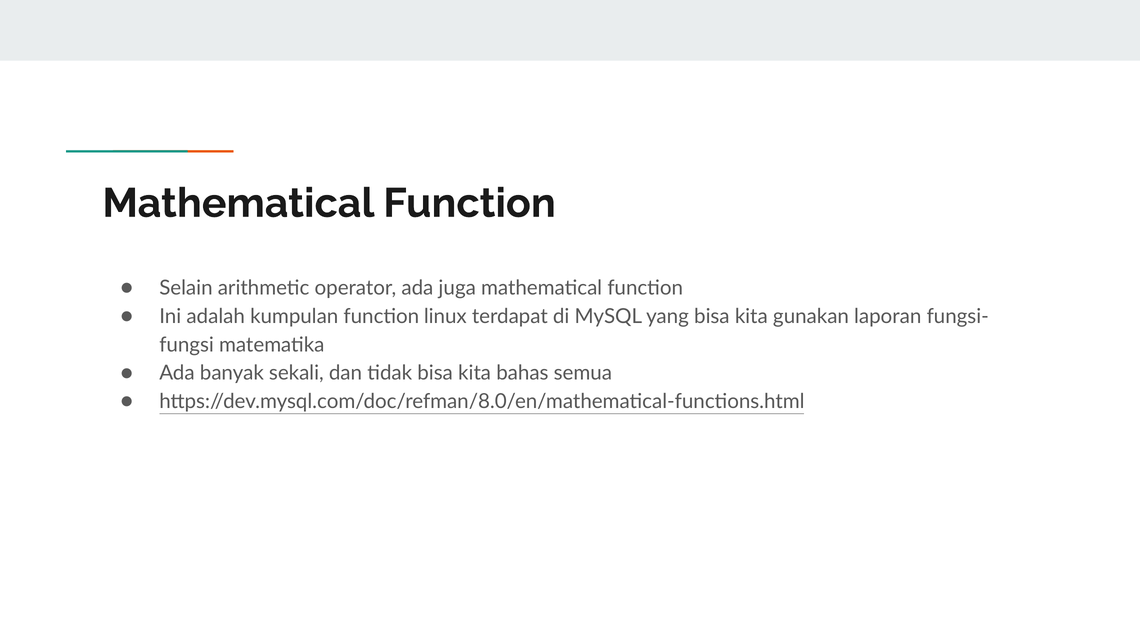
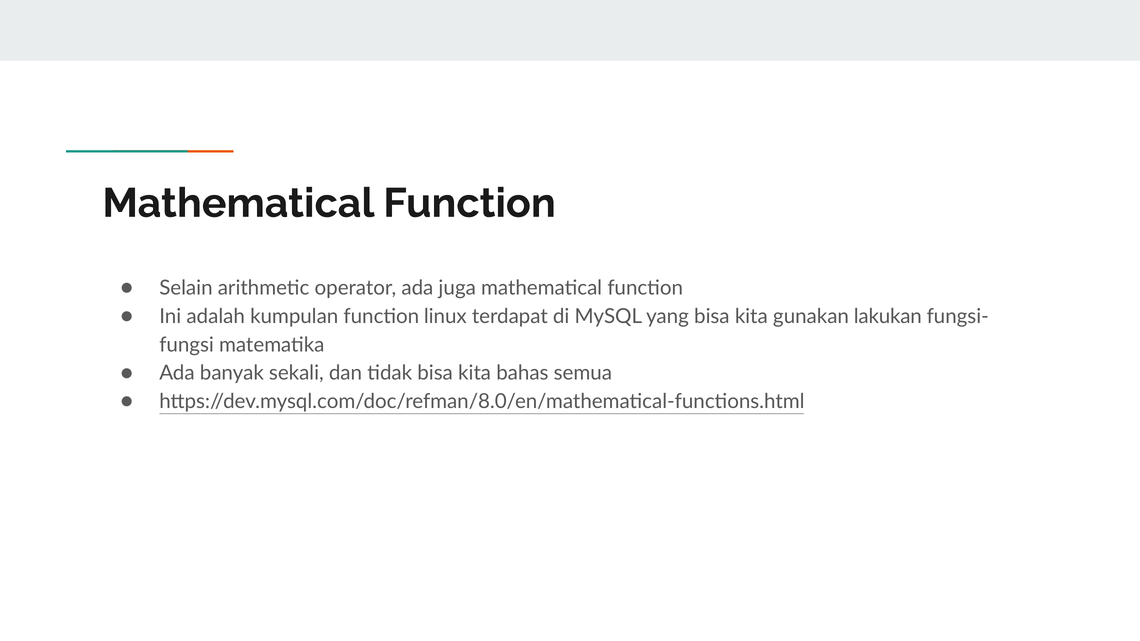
laporan: laporan -> lakukan (888, 316)
